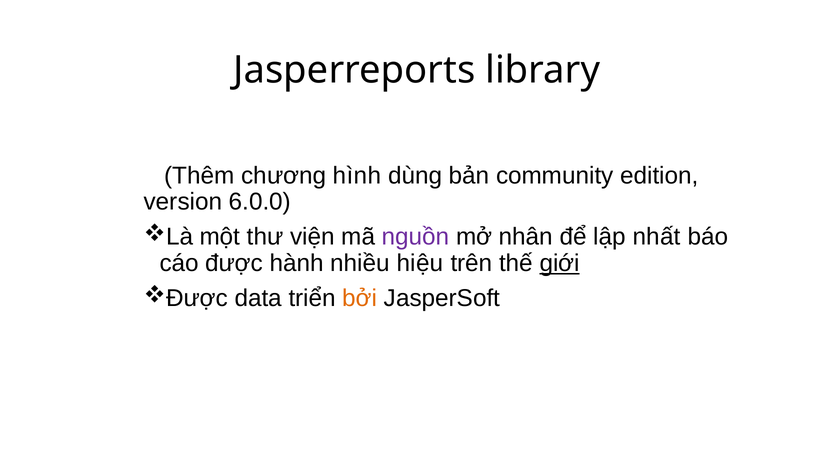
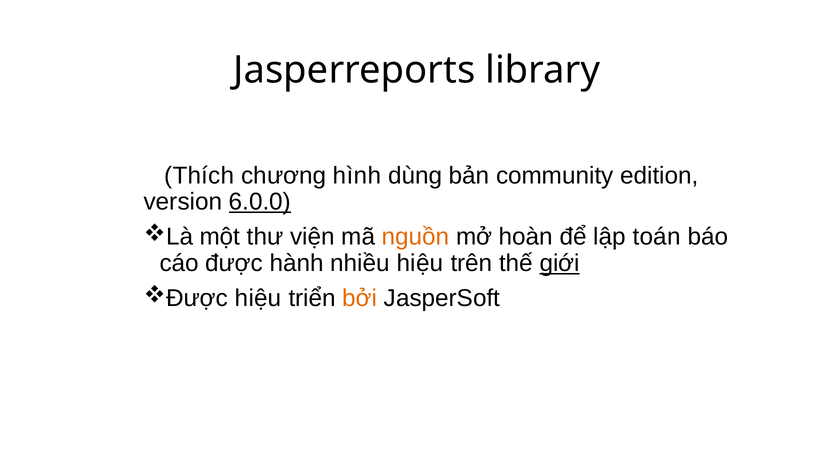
Thêm: Thêm -> Thích (199, 176)
6.0.0 underline: none -> present (260, 202)
nguồn colour: purple -> orange (416, 237)
nhân: nhân -> hoàn (526, 237)
nhất: nhất -> toán (657, 237)
data: data -> hiệu (258, 298)
